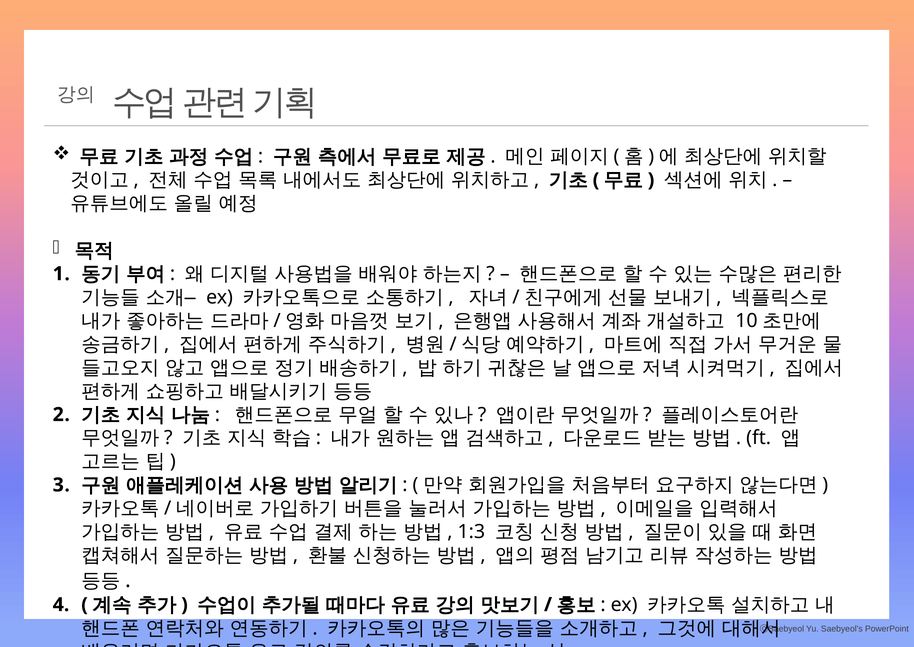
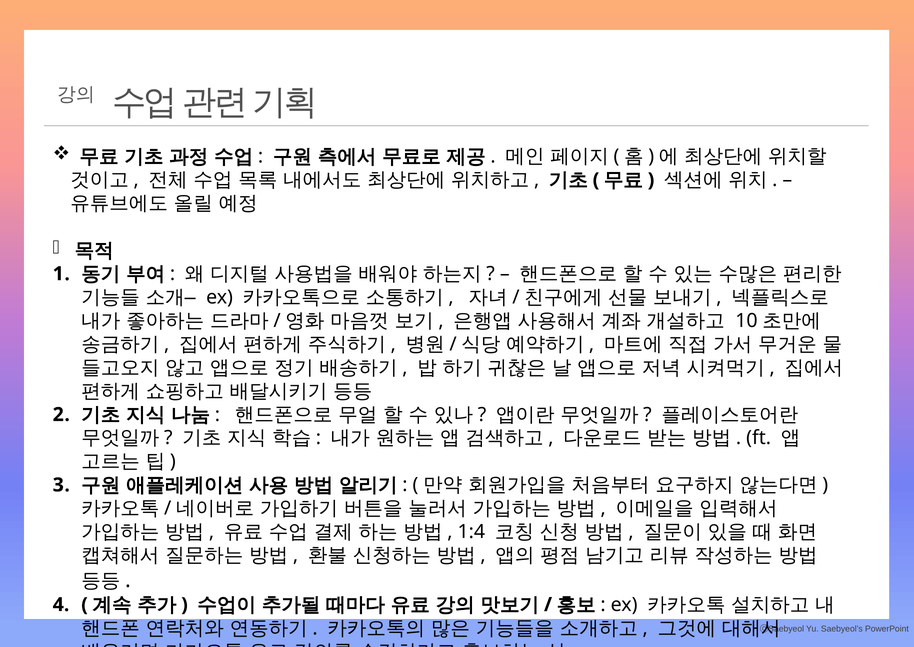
1:3: 1:3 -> 1:4 (471, 532)
